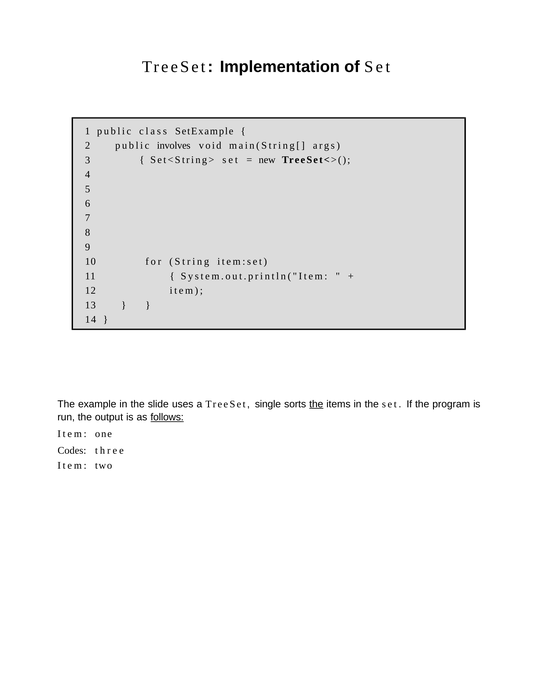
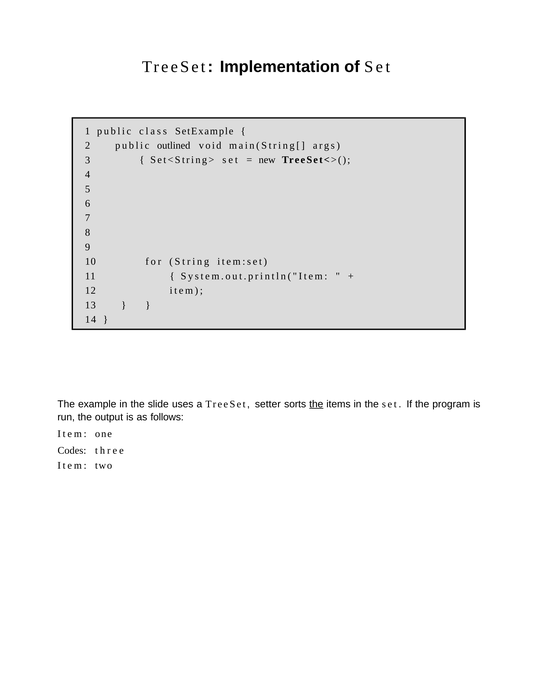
involves: involves -> outlined (174, 145)
single: single -> setter (268, 404)
follows underline: present -> none (167, 417)
